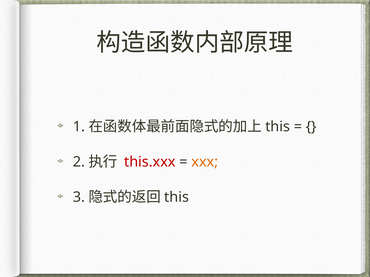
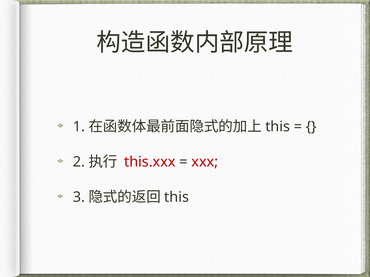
xxx colour: orange -> red (205, 162)
